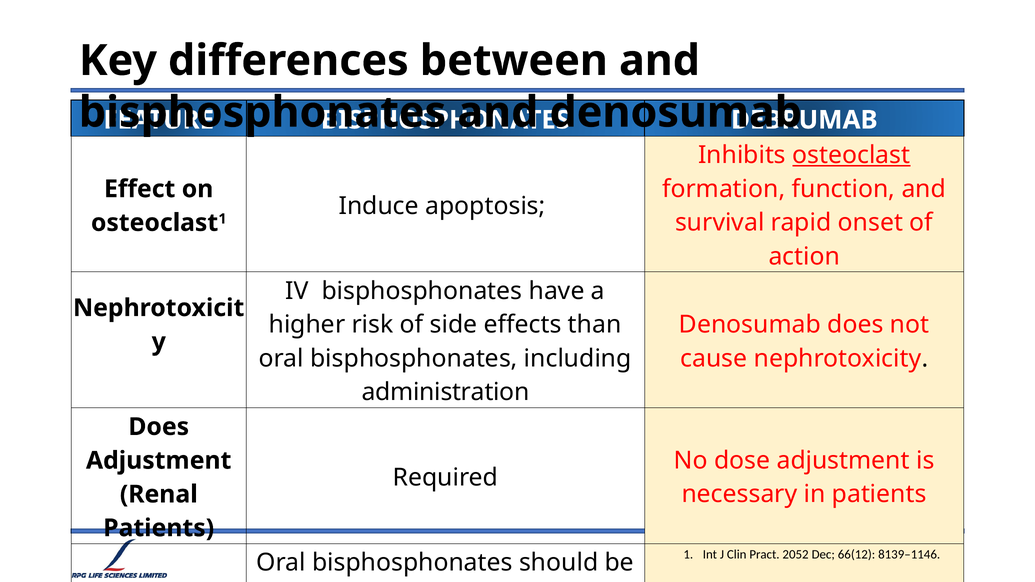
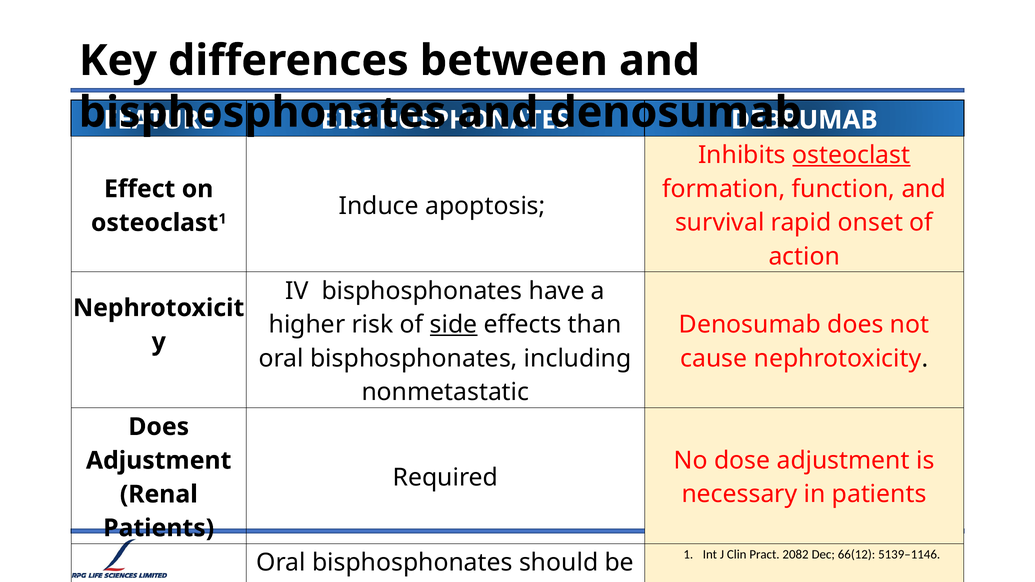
side underline: none -> present (454, 325)
administration: administration -> nonmetastatic (445, 392)
2052: 2052 -> 2082 (796, 555)
8139–1146: 8139–1146 -> 5139–1146 (909, 555)
